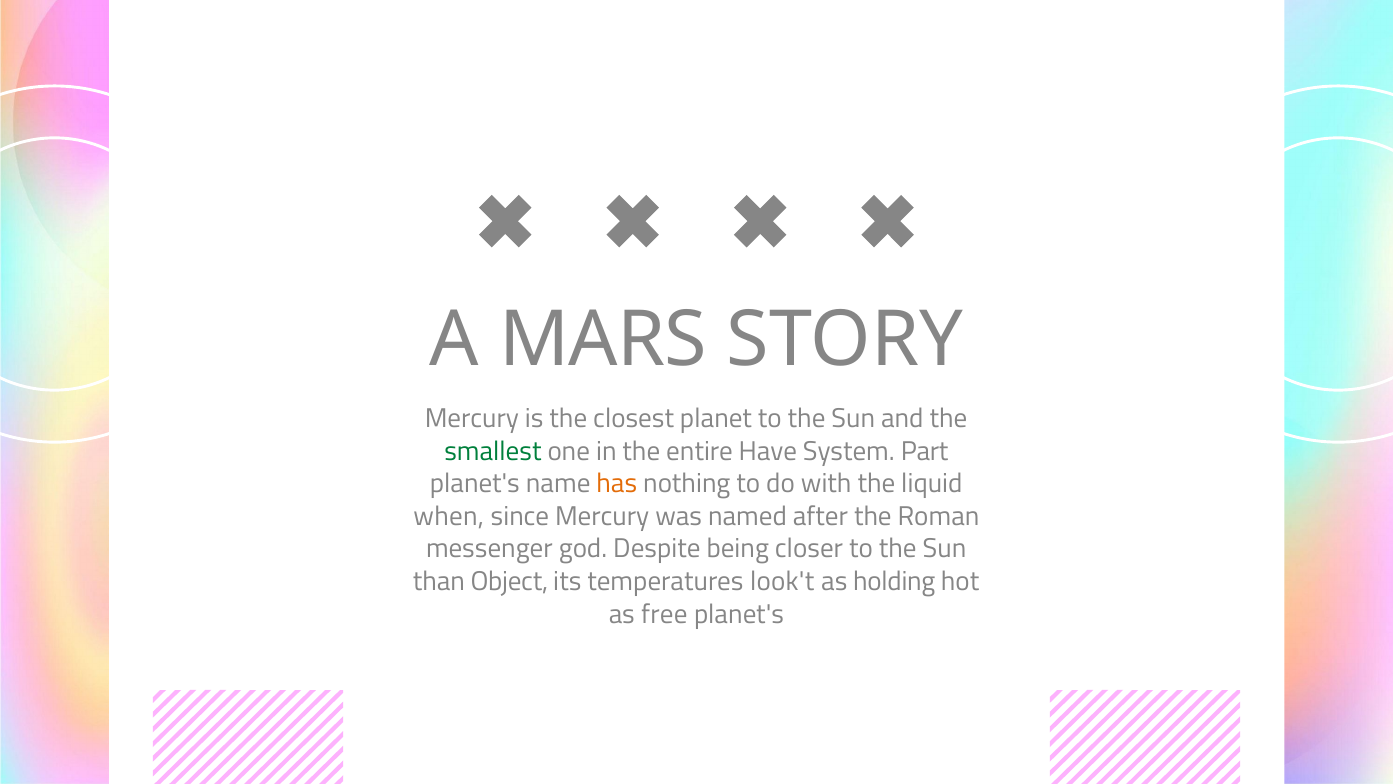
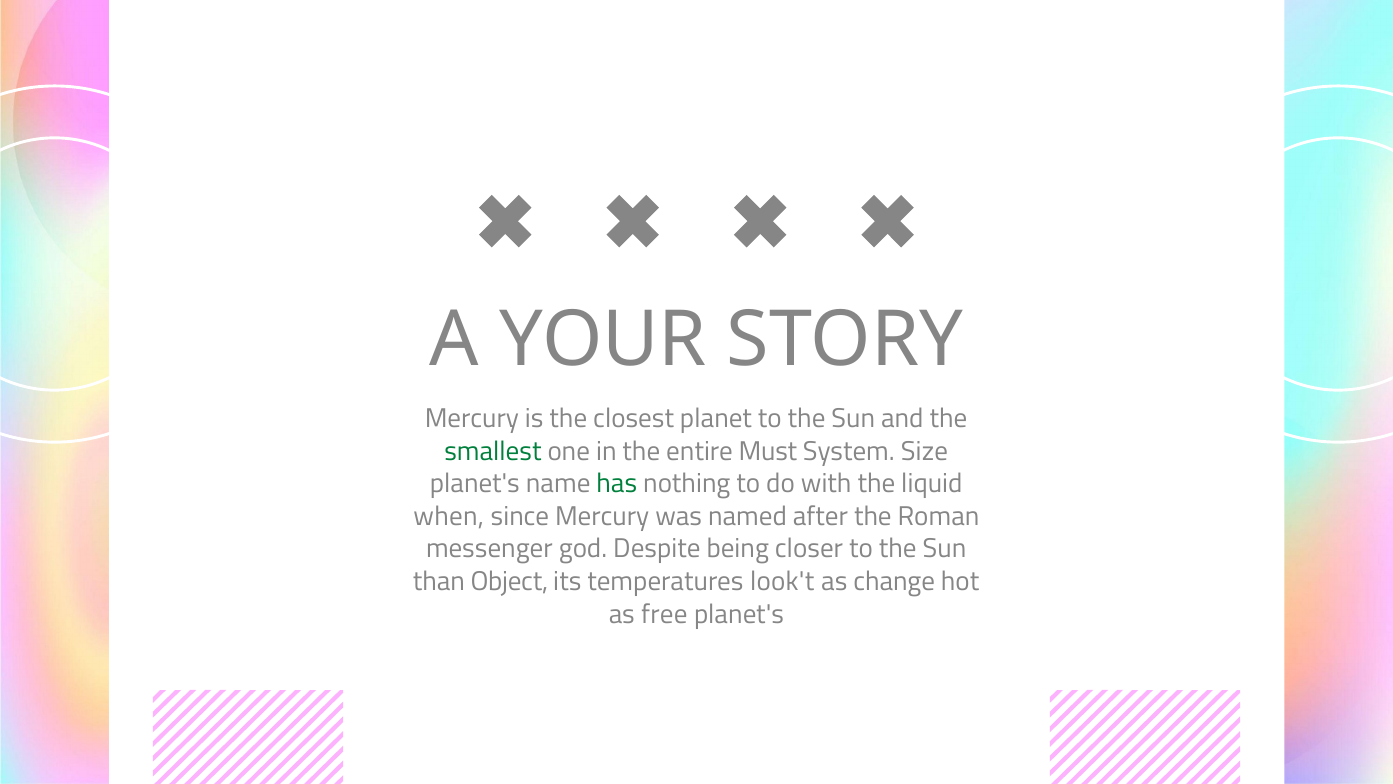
MARS: MARS -> YOUR (603, 339)
Have: Have -> Must (768, 451)
Part: Part -> Size (924, 451)
has colour: orange -> green (617, 484)
holding: holding -> change (894, 581)
